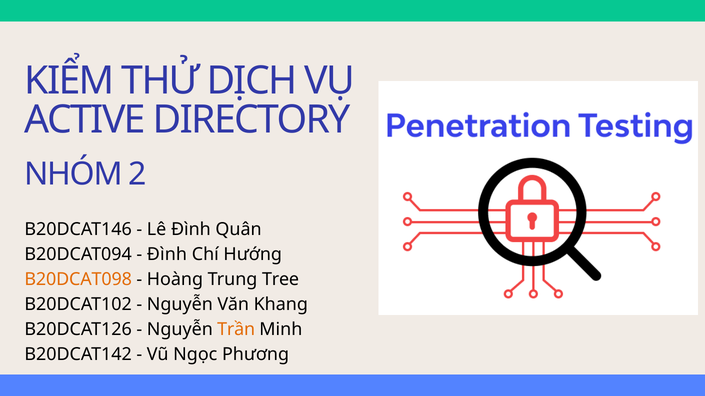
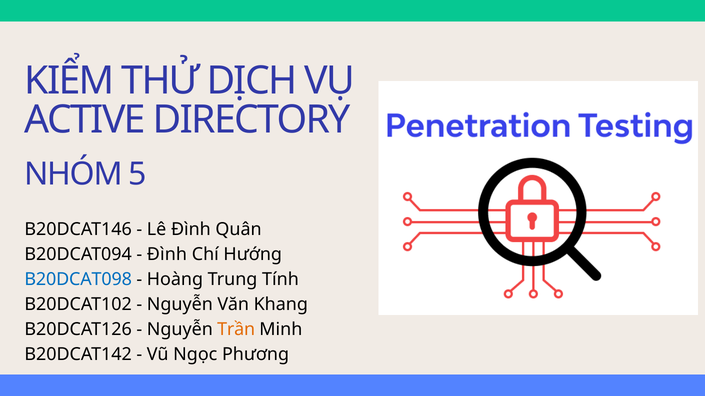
2: 2 -> 5 (137, 175)
B20DCAT098 colour: orange -> blue (78, 280)
Tree: Tree -> Tính (280, 280)
